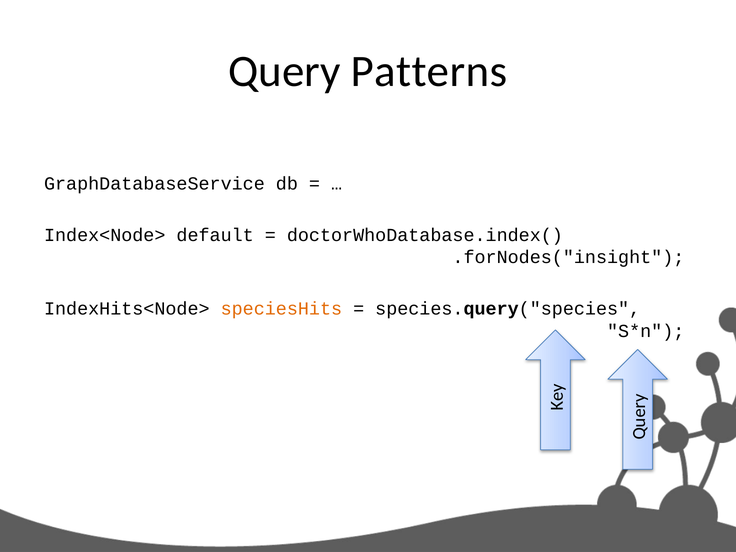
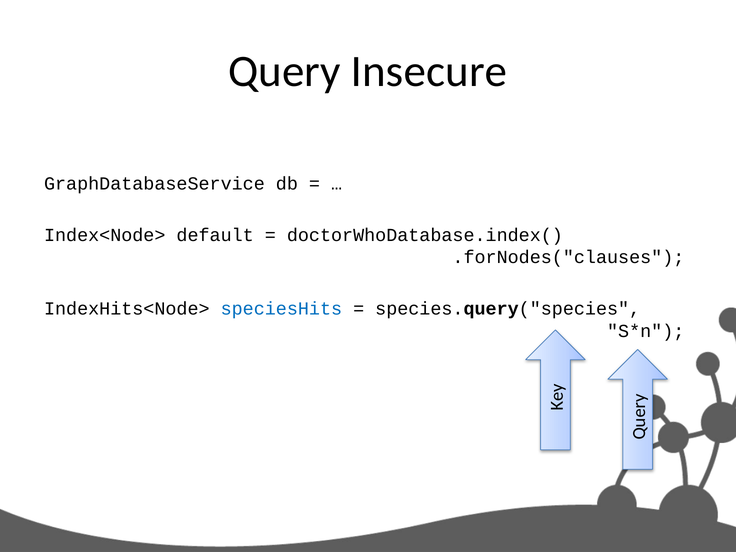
Patterns: Patterns -> Insecure (429, 71)
.forNodes("insight: .forNodes("insight -> .forNodes("clauses (568, 257)
speciesHits colour: orange -> blue (281, 309)
